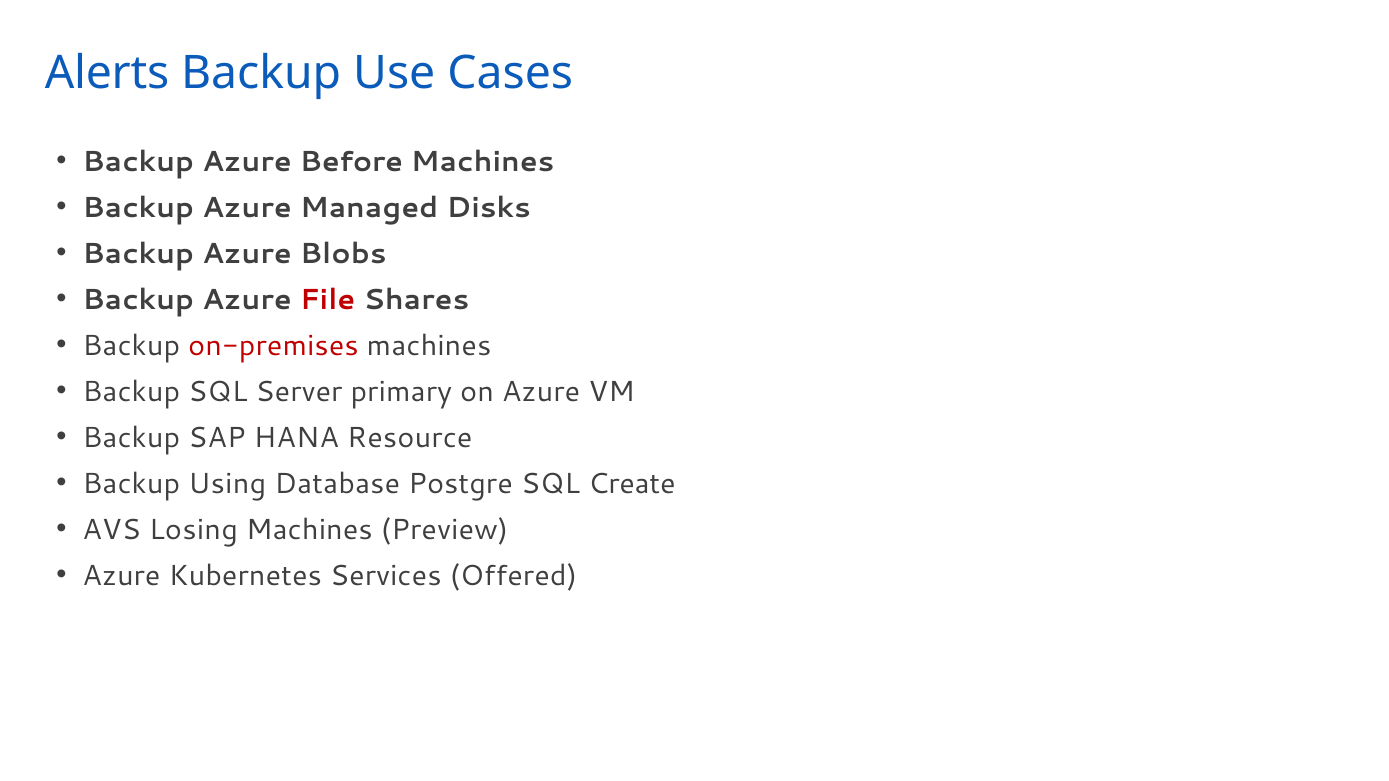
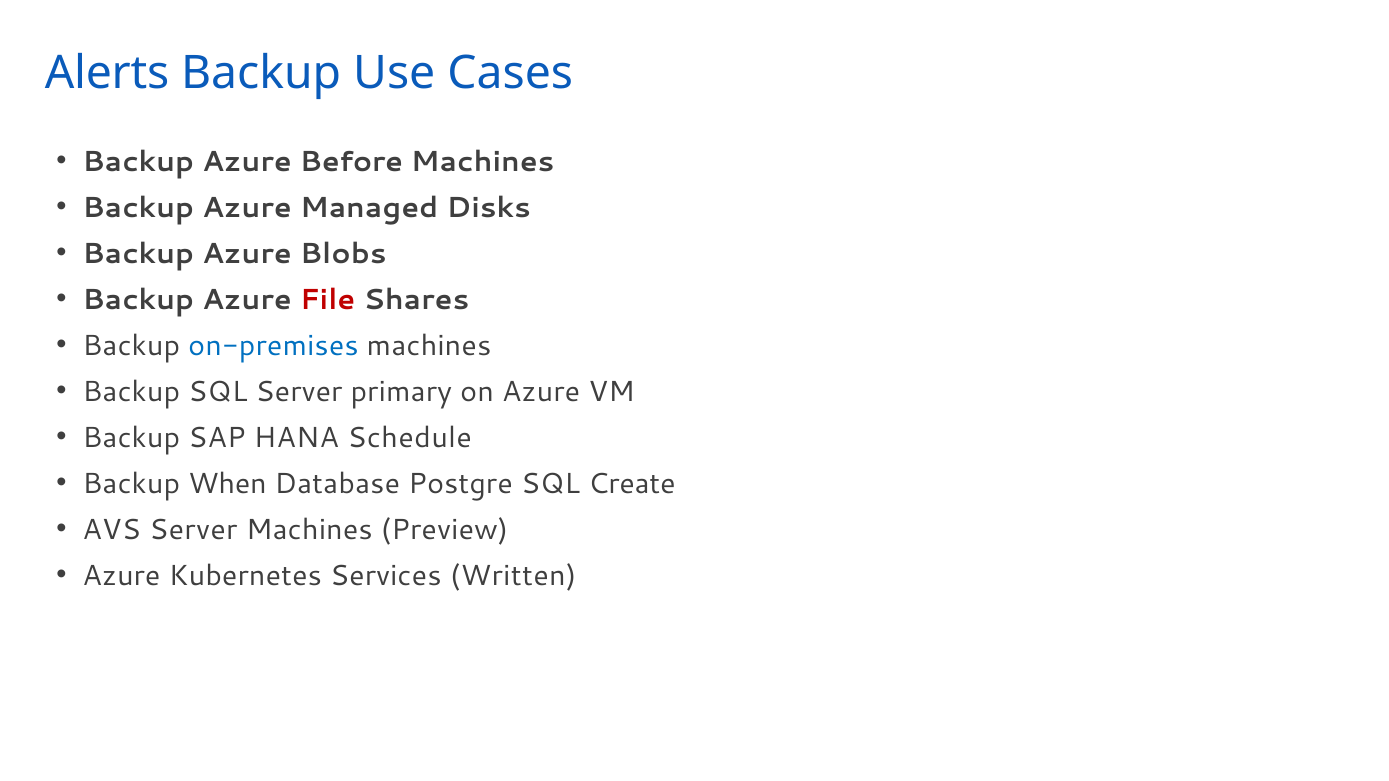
on-premises colour: red -> blue (273, 346)
Resource: Resource -> Schedule (410, 438)
Using: Using -> When (227, 484)
AVS Losing: Losing -> Server (193, 530)
Offered: Offered -> Written (513, 576)
